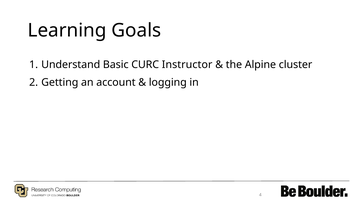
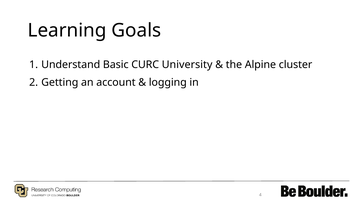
Instructor: Instructor -> University (187, 65)
